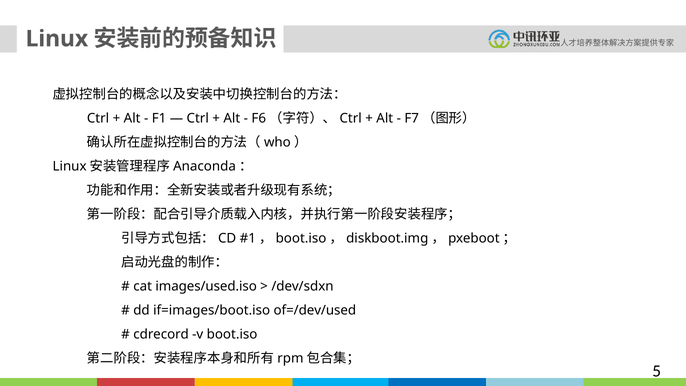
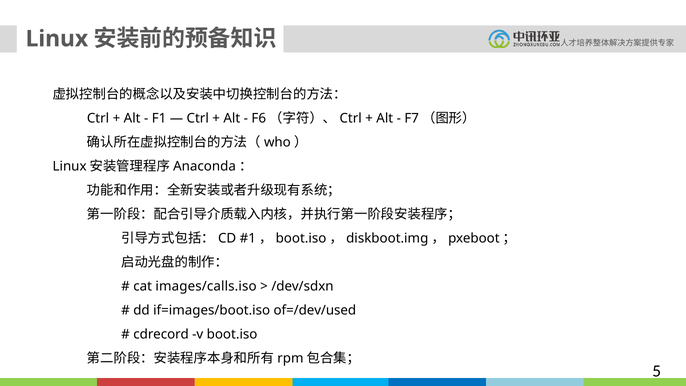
images/used.iso: images/used.iso -> images/calls.iso (206, 286)
